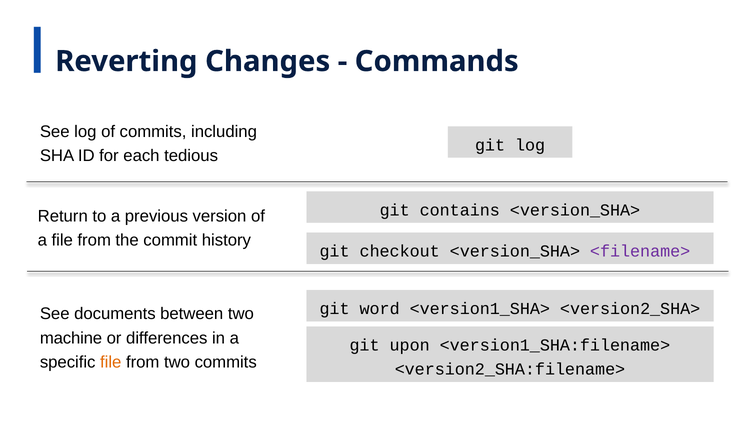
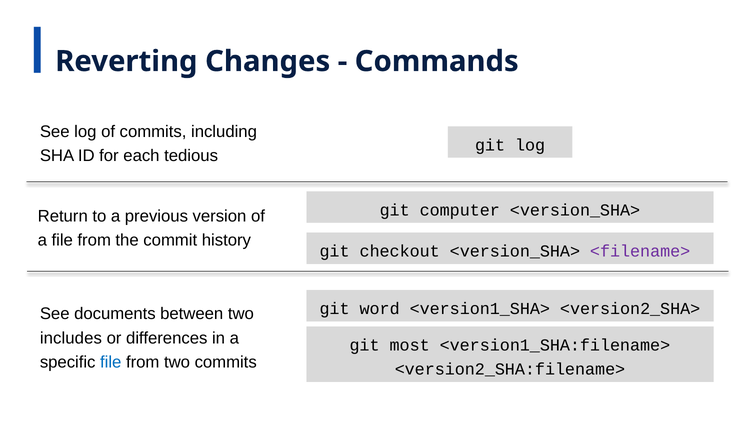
contains: contains -> computer (460, 210)
machine: machine -> includes (71, 338)
upon: upon -> most (410, 345)
file colour: orange -> blue (111, 362)
